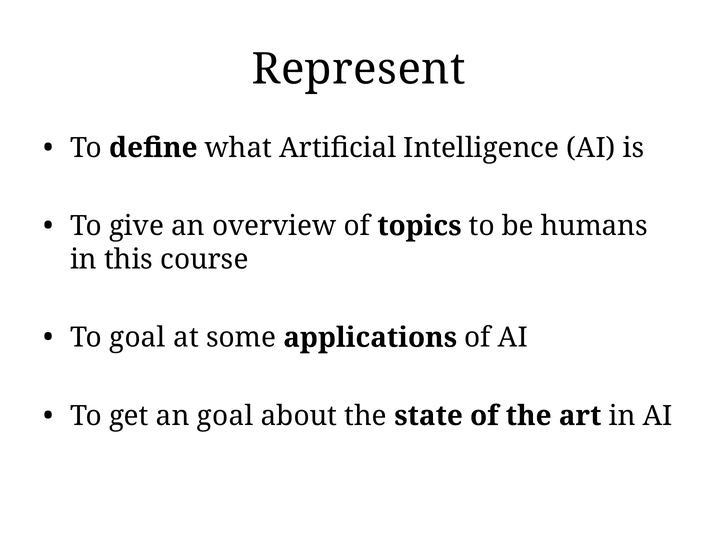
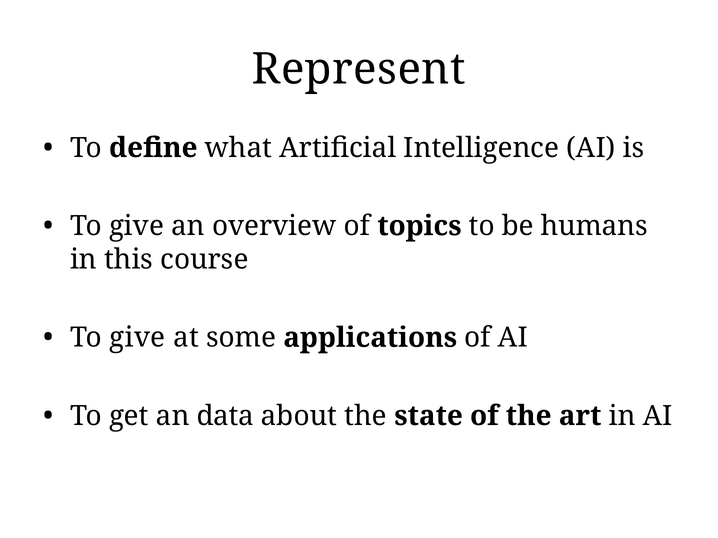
goal: goal -> give (137, 338)
an goal: goal -> data (225, 416)
